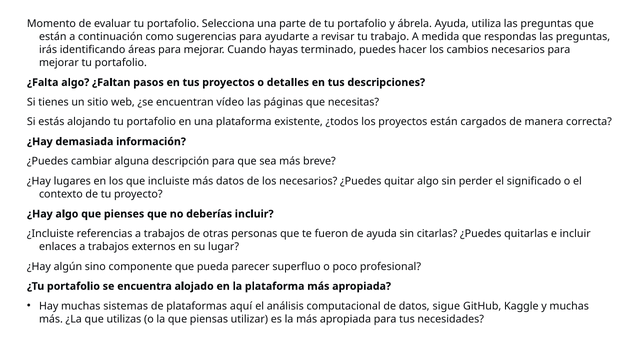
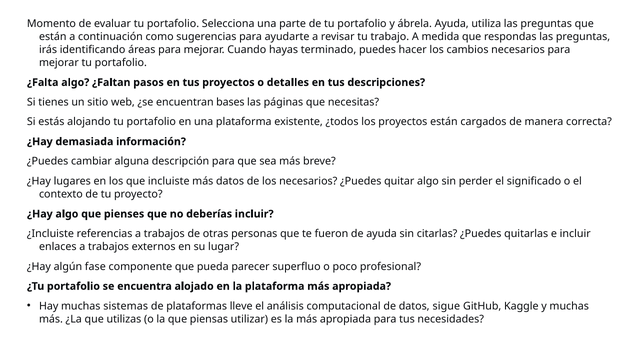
vídeo: vídeo -> bases (230, 102)
sino: sino -> fase (95, 267)
aquí: aquí -> lleve (241, 306)
